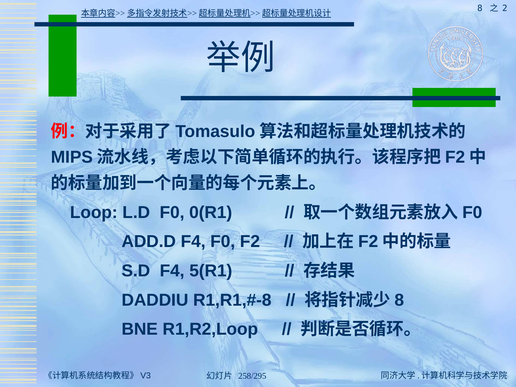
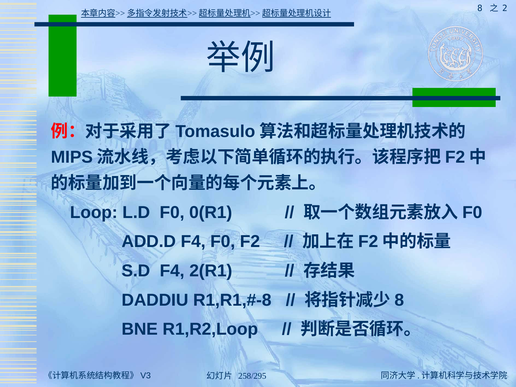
5(R1: 5(R1 -> 2(R1 (211, 271)
